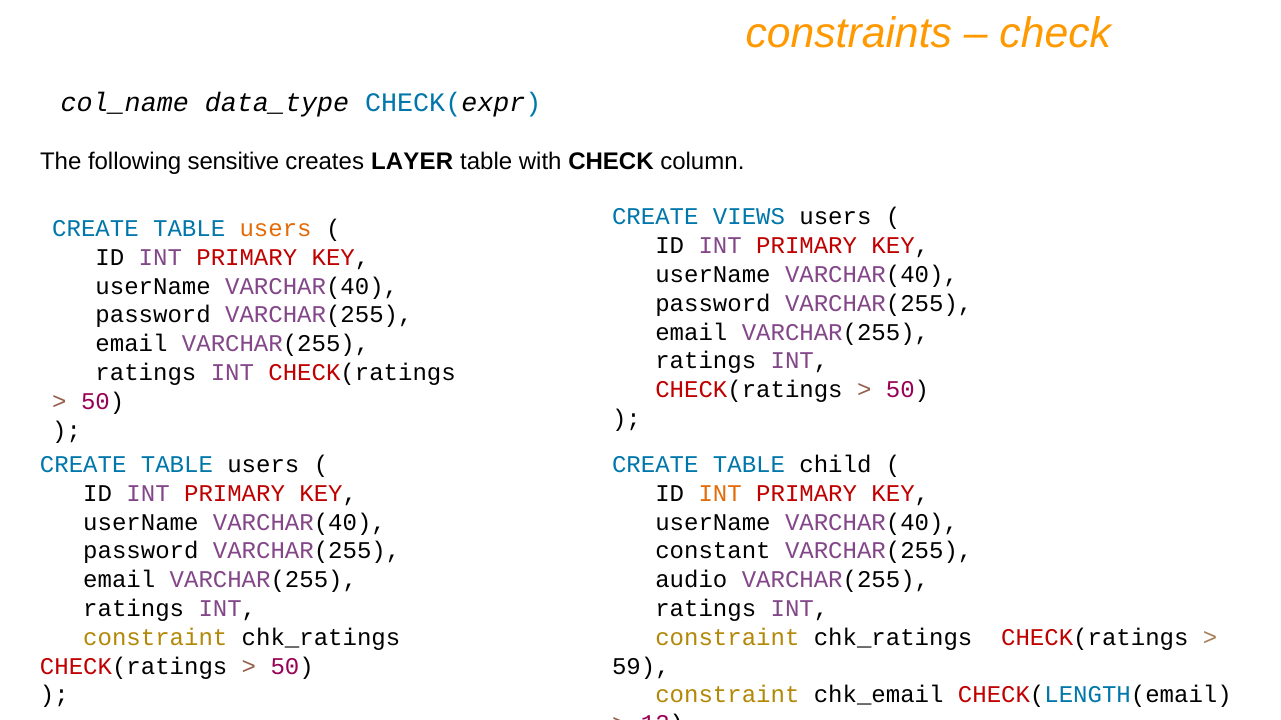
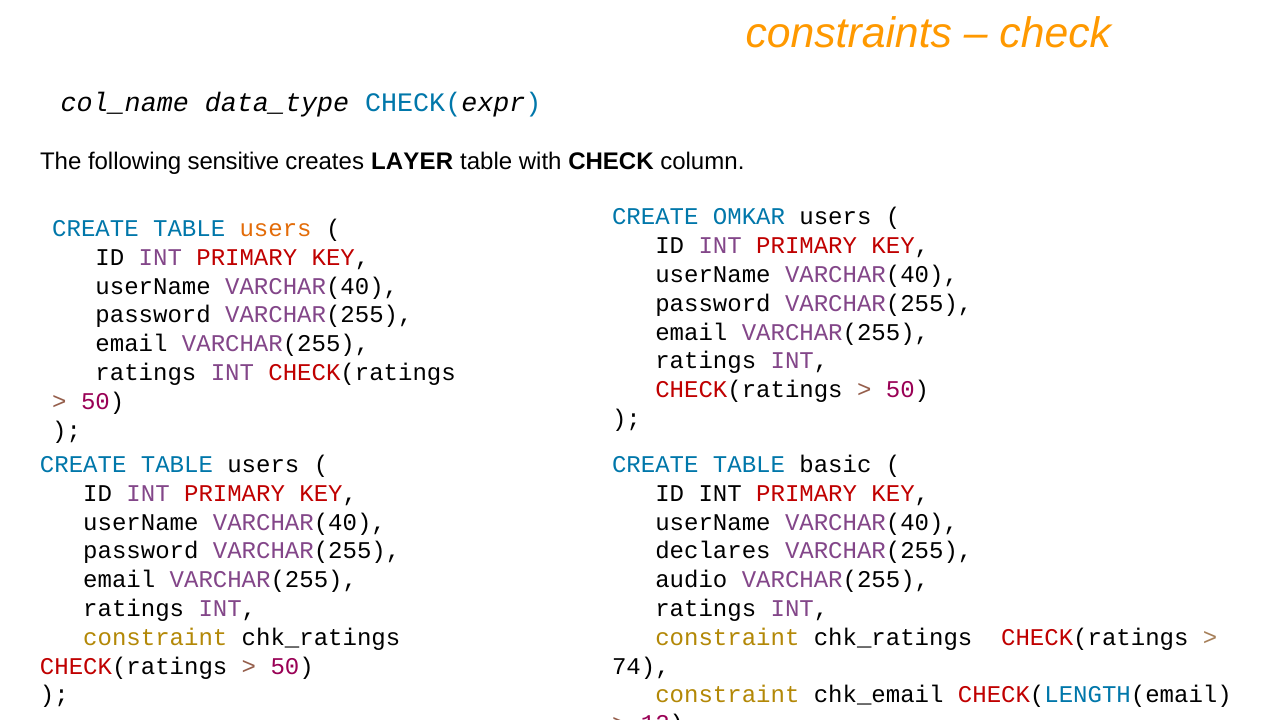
VIEWS: VIEWS -> OMKAR (749, 217)
child: child -> basic (835, 465)
INT colour: orange -> black (720, 494)
constant: constant -> declares (713, 551)
59: 59 -> 74 (641, 667)
